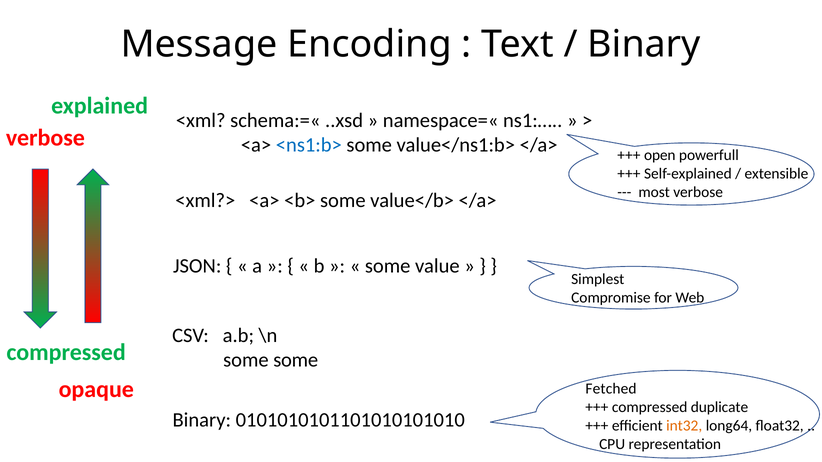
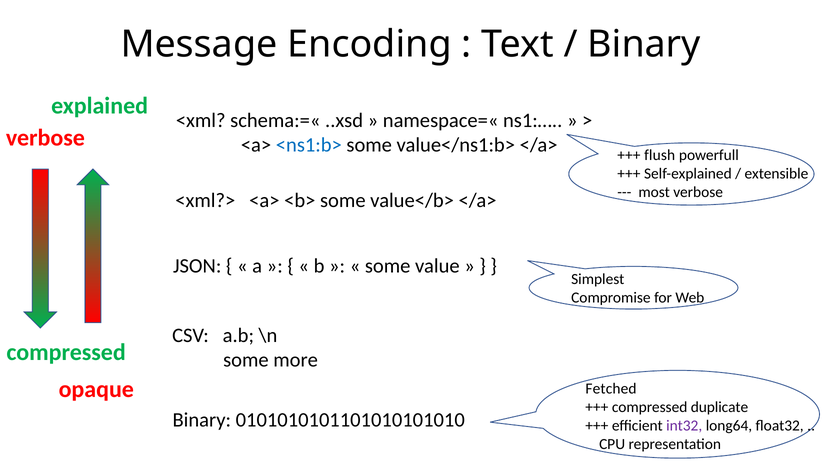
open: open -> flush (660, 155)
some some: some -> more (296, 360)
int32 colour: orange -> purple (684, 426)
